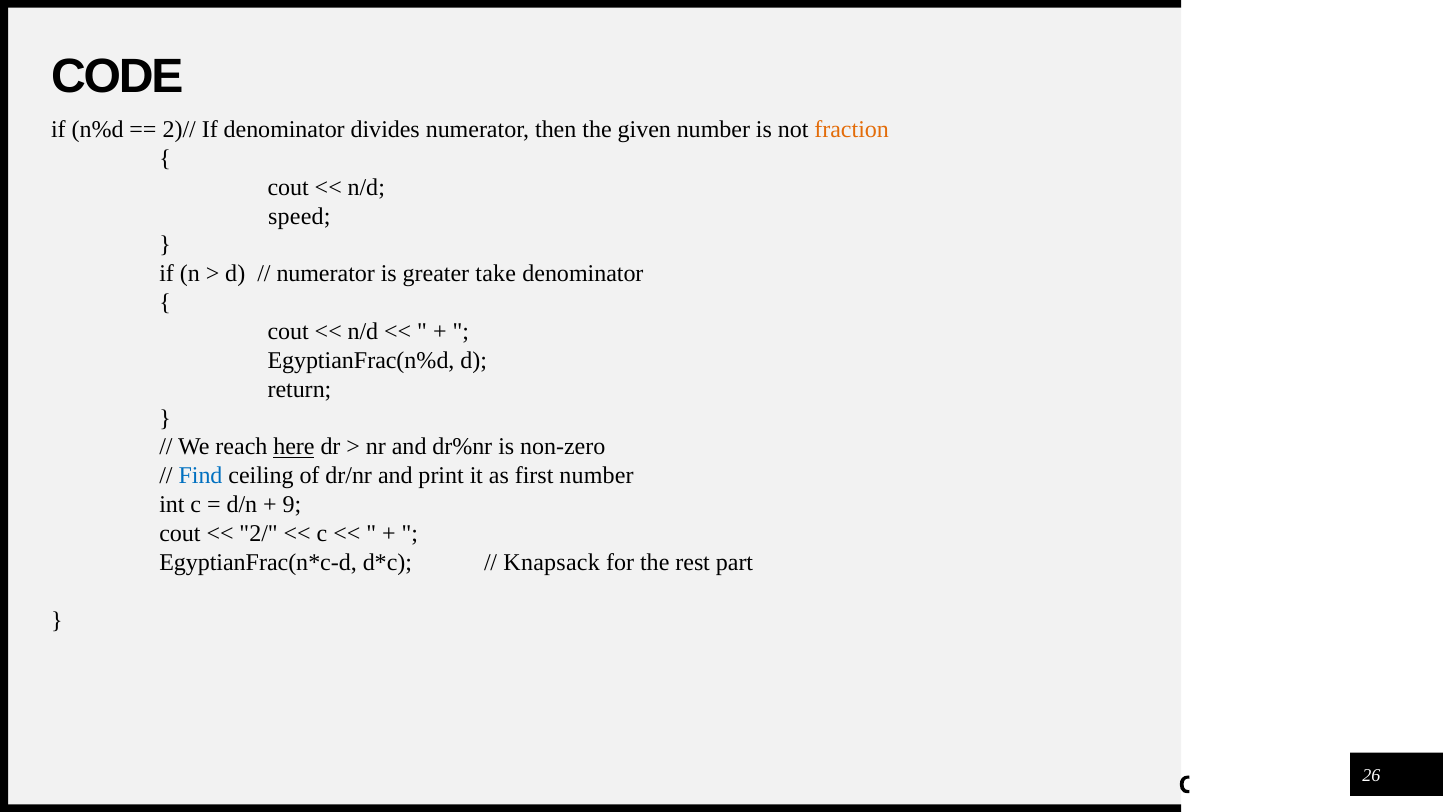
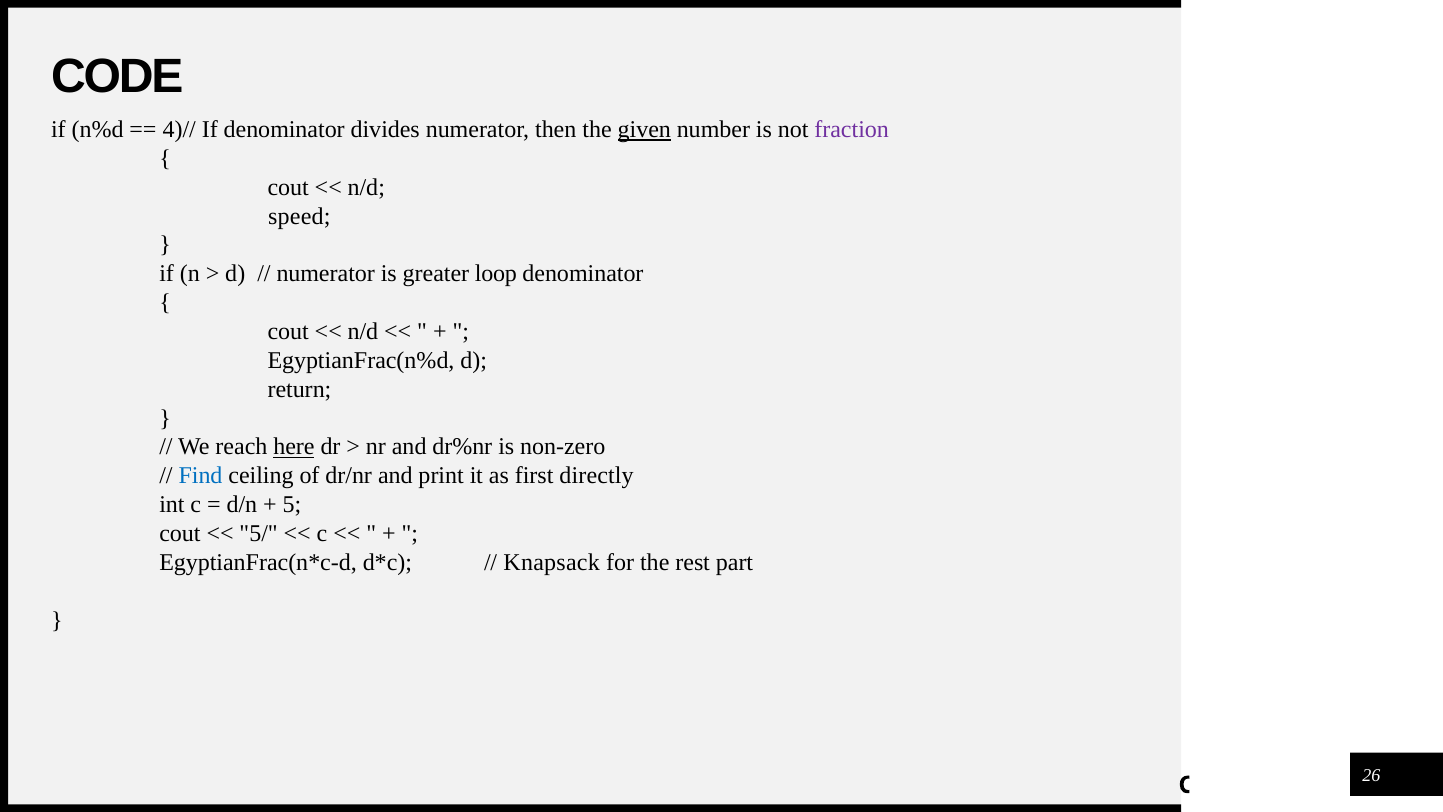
2)//: 2)// -> 4)// (179, 130)
given underline: none -> present (644, 130)
fraction colour: orange -> purple (852, 130)
take: take -> loop (496, 274)
first number: number -> directly (597, 476)
9: 9 -> 5 (292, 505)
2/: 2/ -> 5/ (259, 533)
